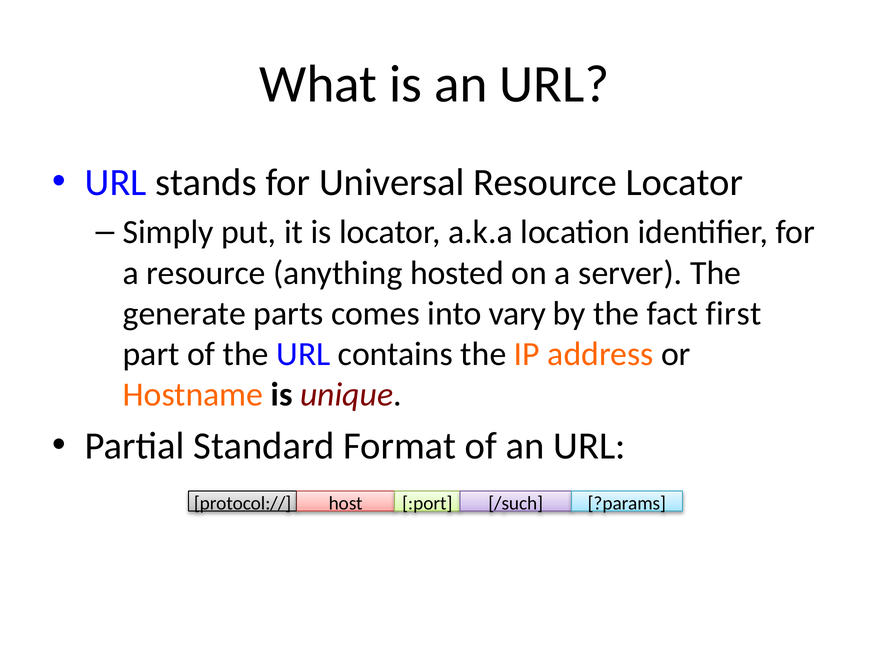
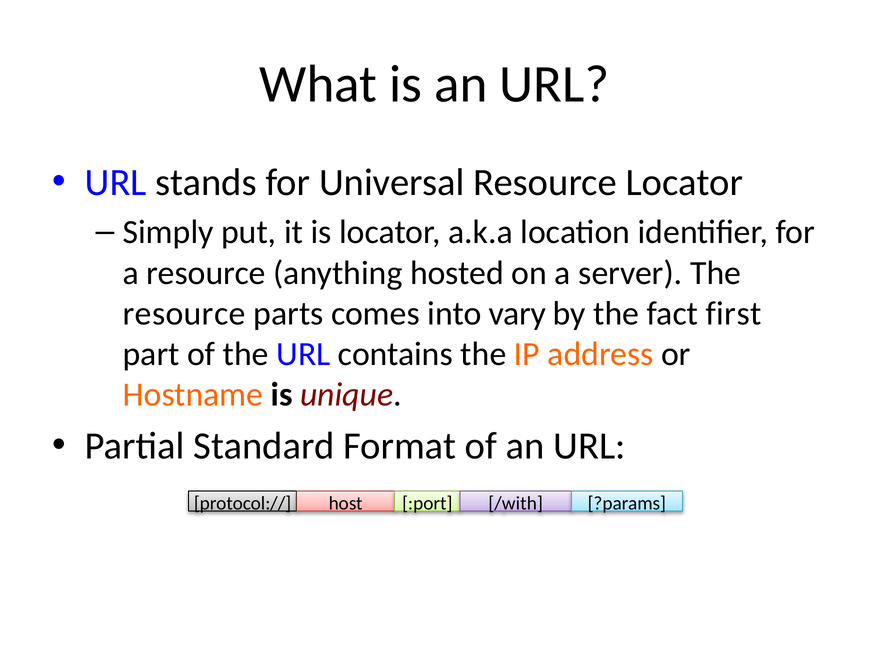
generate: generate -> resource (184, 313)
/such: /such -> /with (516, 503)
